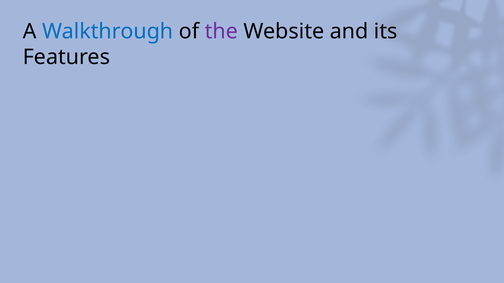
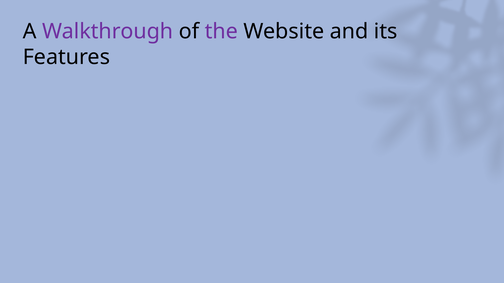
Walkthrough colour: blue -> purple (108, 31)
